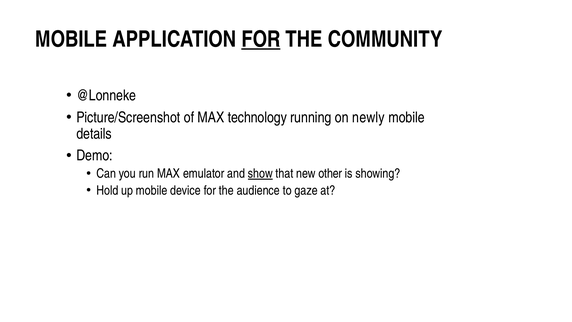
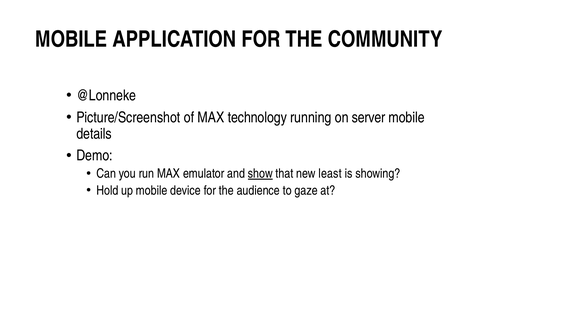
FOR underline: present -> none (261, 39)
newly: newly -> server (369, 117)
other: other -> least (330, 173)
